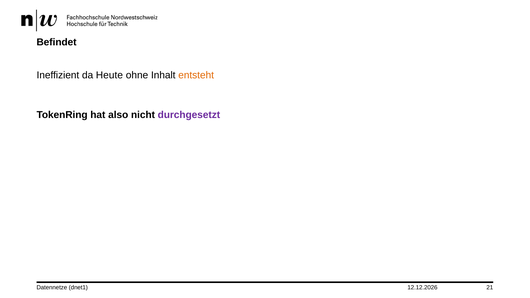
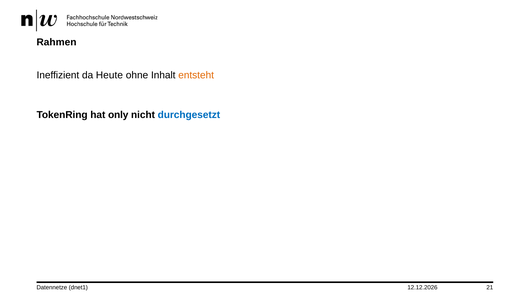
Befindet: Befindet -> Rahmen (56, 42)
also: also -> only (118, 115)
durchgesetzt colour: purple -> blue (189, 115)
